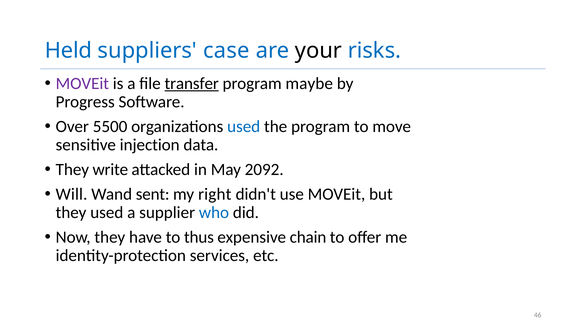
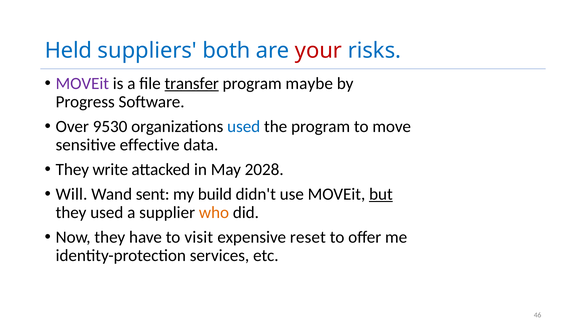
case: case -> both (226, 50)
your colour: black -> red (318, 50)
5500: 5500 -> 9530 (110, 126)
injection: injection -> effective (150, 145)
2092: 2092 -> 2028 (264, 169)
right: right -> build (215, 194)
but underline: none -> present (381, 194)
who colour: blue -> orange (214, 212)
thus: thus -> visit (199, 237)
chain: chain -> reset (308, 237)
